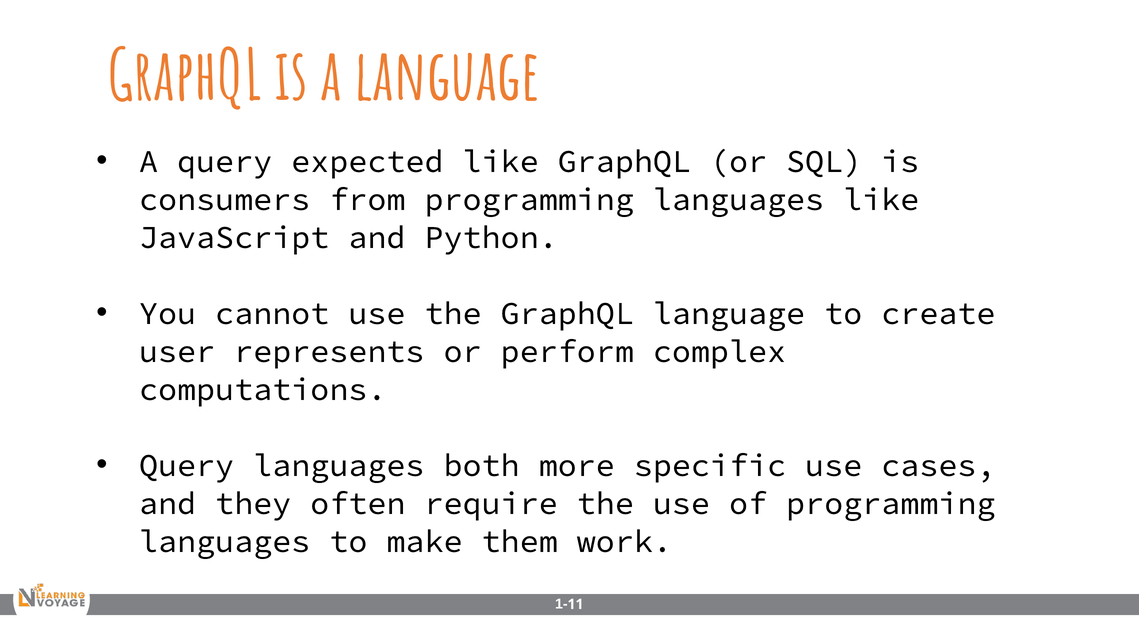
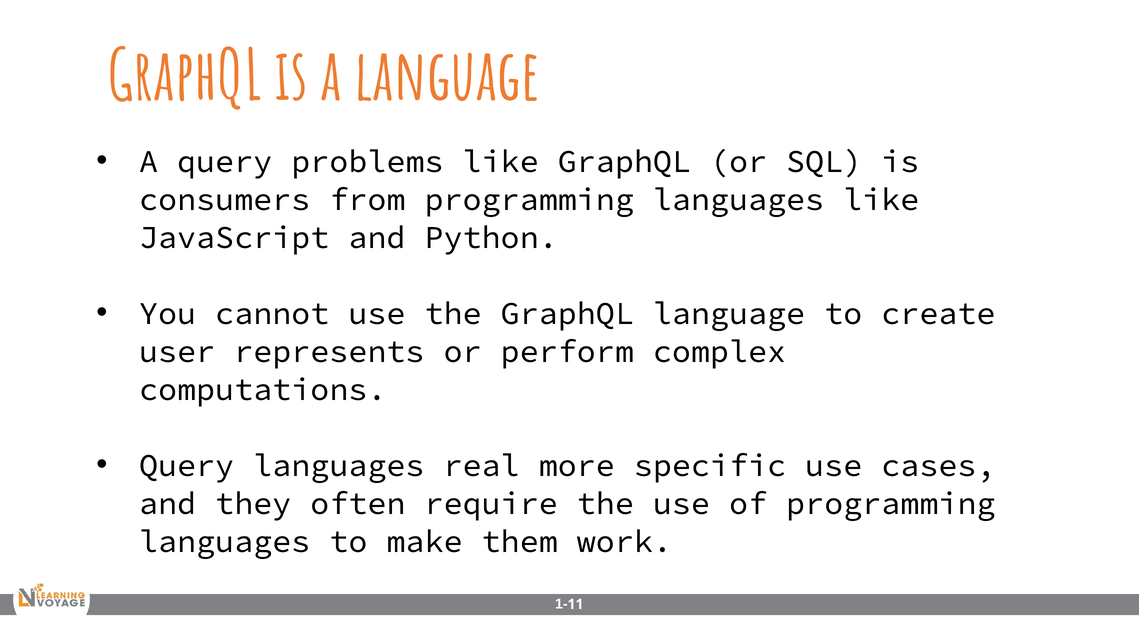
expected: expected -> problems (367, 161)
both: both -> real (482, 465)
